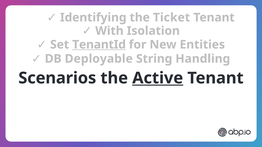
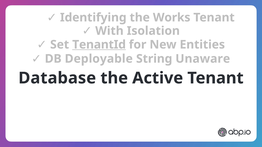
Ticket: Ticket -> Works (172, 18)
Handling: Handling -> Unaware (203, 59)
Scenarios: Scenarios -> Database (57, 78)
Active underline: present -> none (158, 78)
